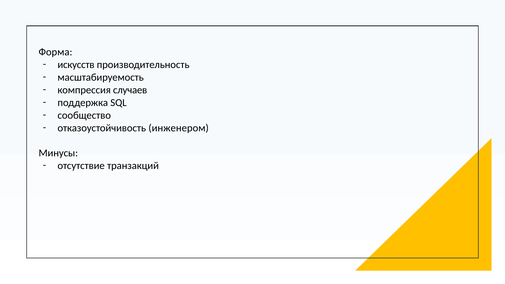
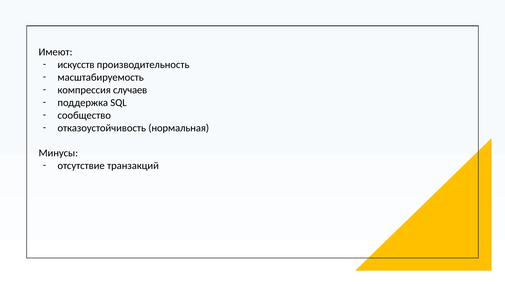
Форма: Форма -> Имеют (56, 52)
инженером: инженером -> нормальная (179, 128)
